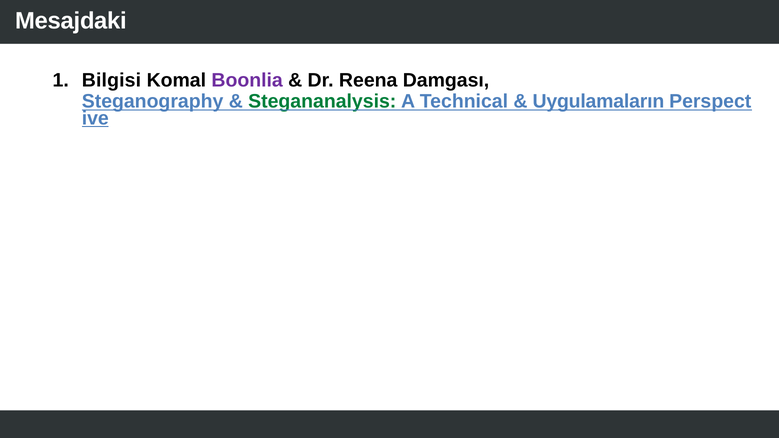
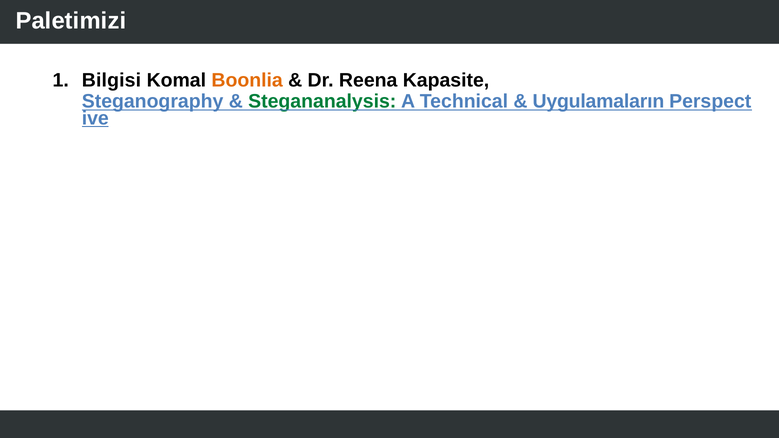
Mesajdaki: Mesajdaki -> Paletimizi (71, 21)
Boonlia colour: purple -> orange (247, 80)
Damgası: Damgası -> Kapasite (446, 80)
